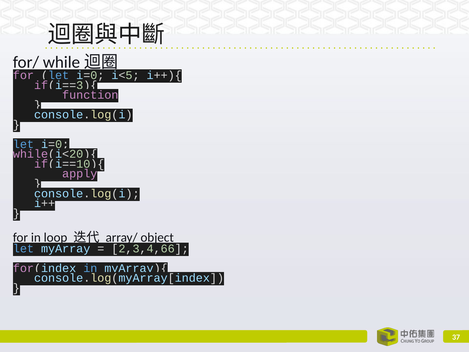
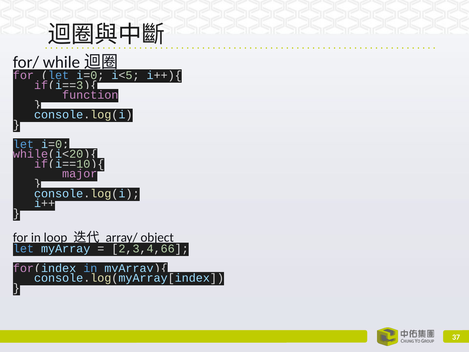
apply: apply -> major (80, 174)
